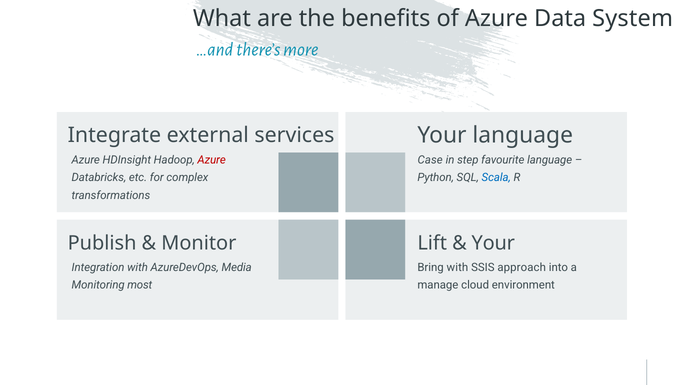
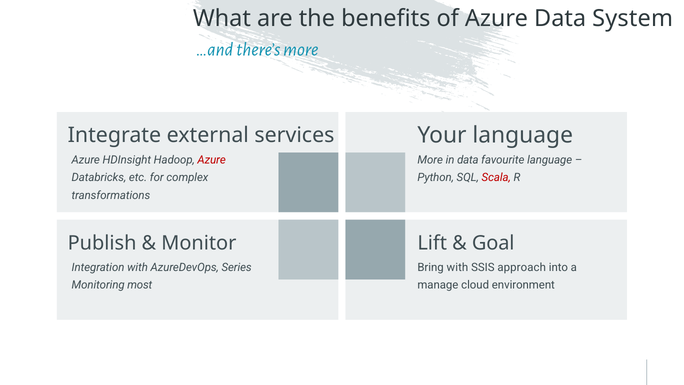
Case: Case -> More (430, 160)
in step: step -> data (468, 160)
Scala colour: blue -> red (496, 177)
Your: Your -> Goal (493, 243)
Media: Media -> Series (237, 267)
